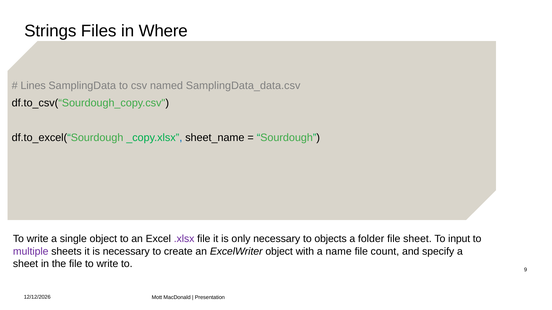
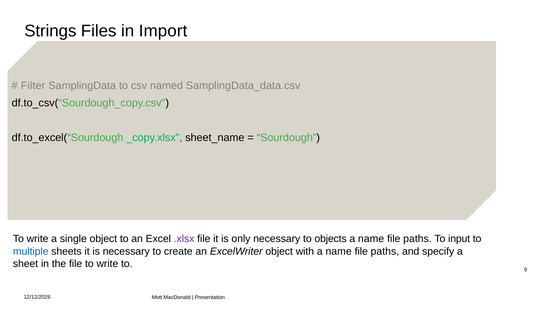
Where: Where -> Import (163, 31)
Lines: Lines -> Filter (33, 86)
folder: folder -> name (371, 239)
sheet: sheet -> paths (417, 239)
multiple colour: purple -> blue (31, 252)
count: count -> paths (385, 252)
